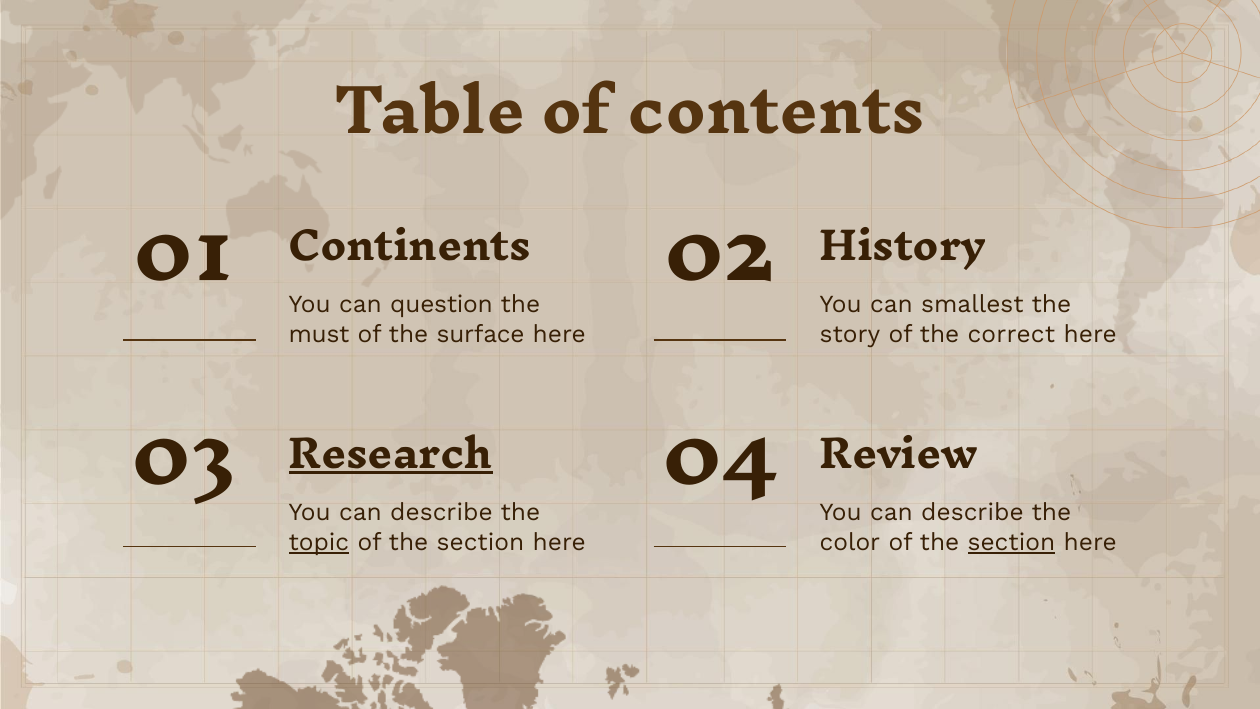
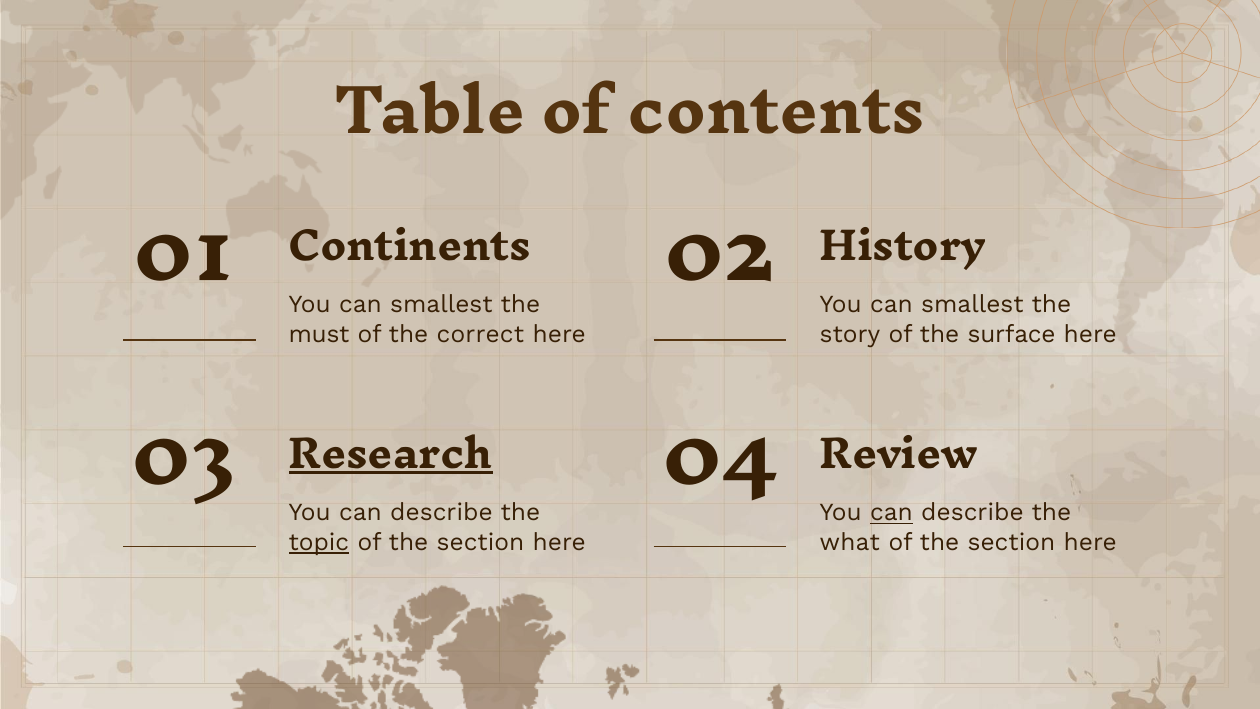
question: question -> smallest (441, 305)
surface: surface -> correct (480, 334)
correct: correct -> surface (1012, 334)
can underline: none -> present (891, 513)
color: color -> what (850, 542)
section underline: present -> none (1011, 542)
